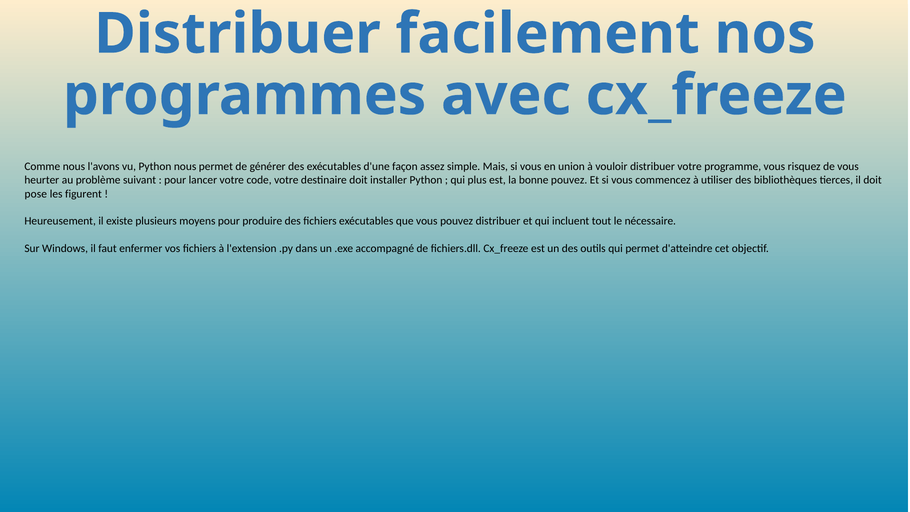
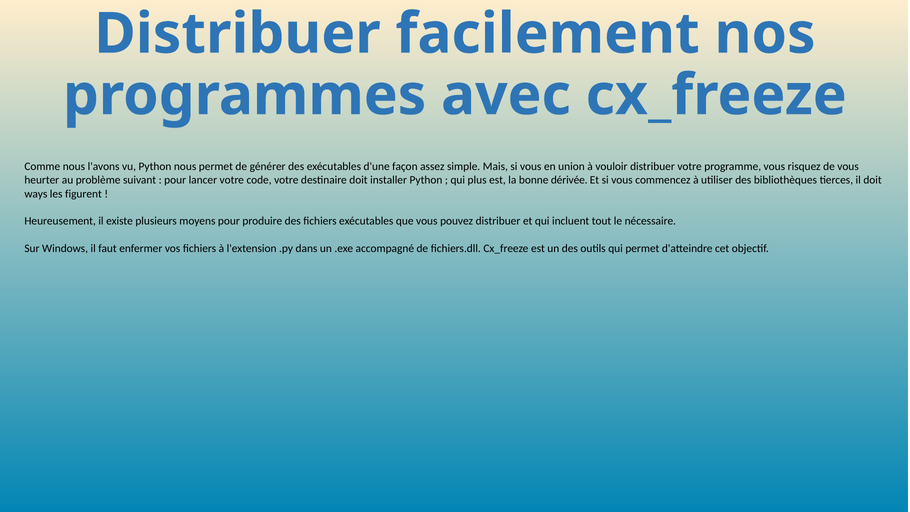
bonne pouvez: pouvez -> dérivée (569, 180)
pose: pose -> ways (36, 194)
